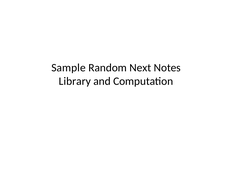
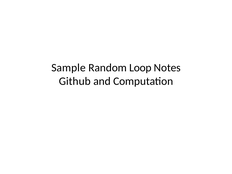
Next: Next -> Loop (140, 68)
Library: Library -> Github (75, 81)
